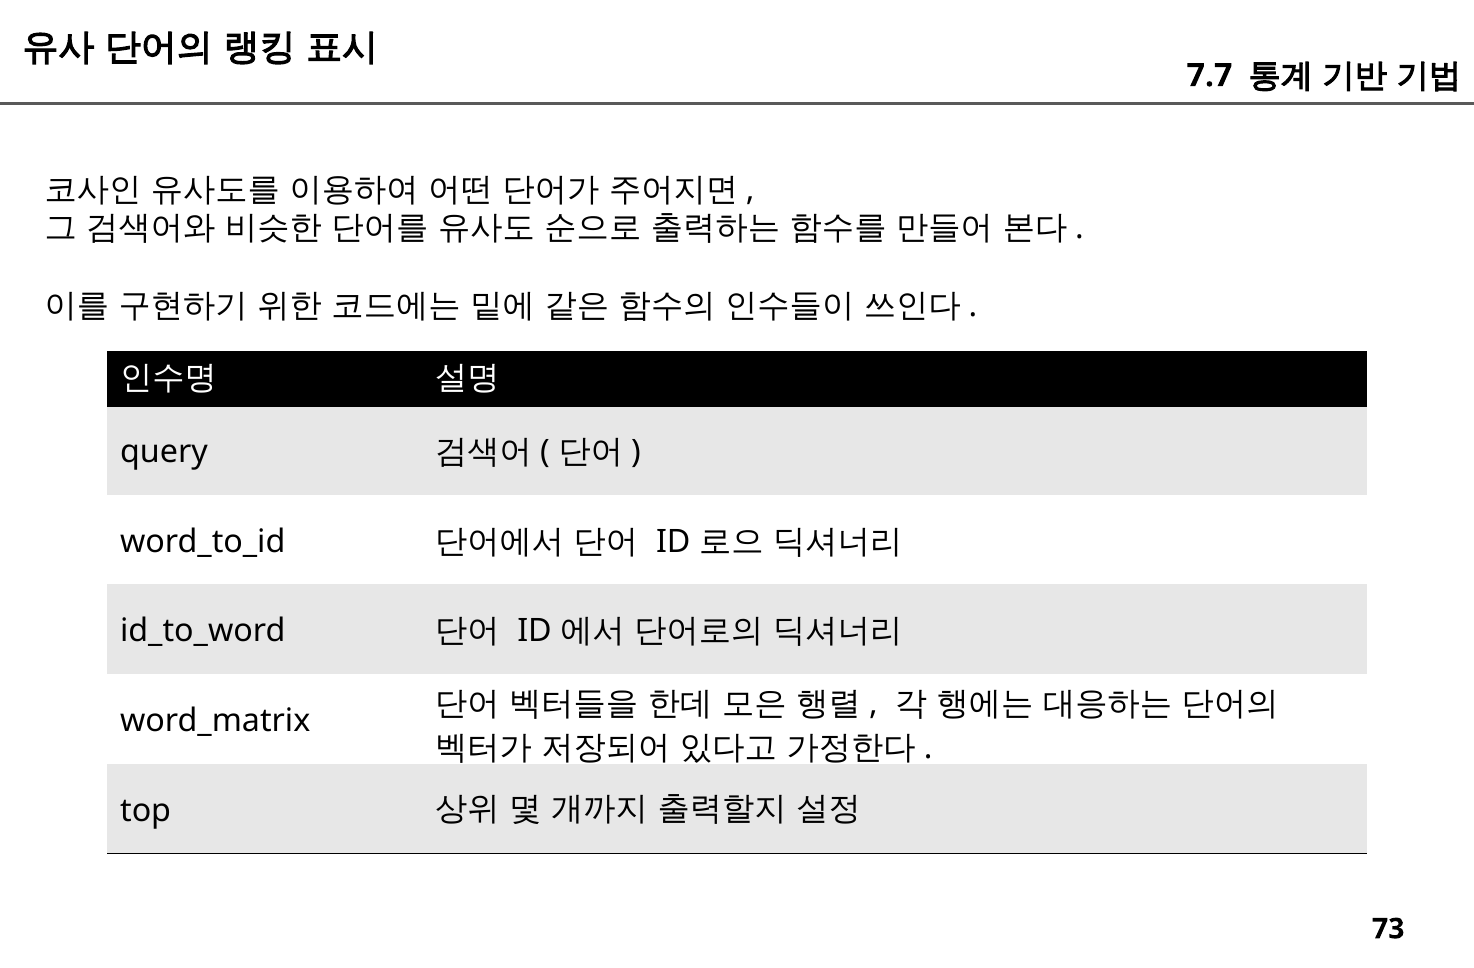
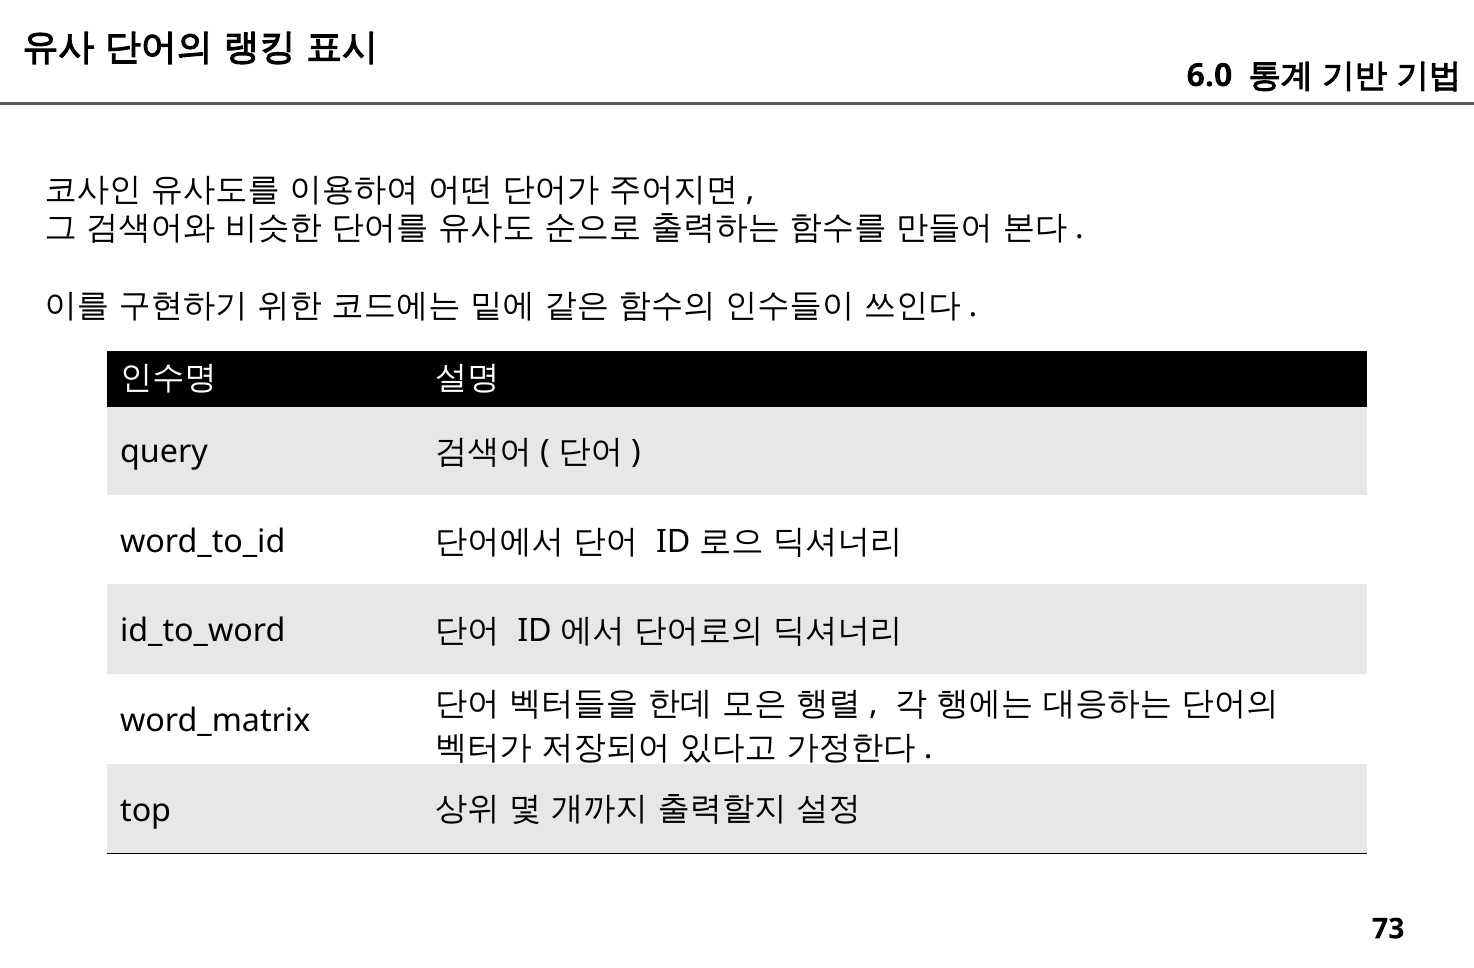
7.7: 7.7 -> 6.0 (1209, 76)
